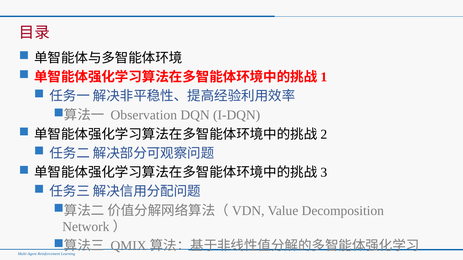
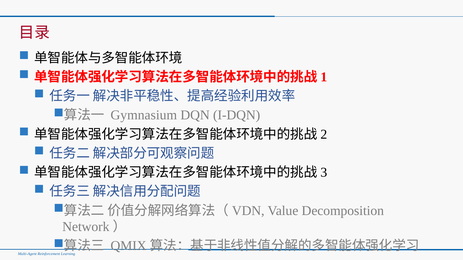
Observation: Observation -> Gymnasium (144, 115)
